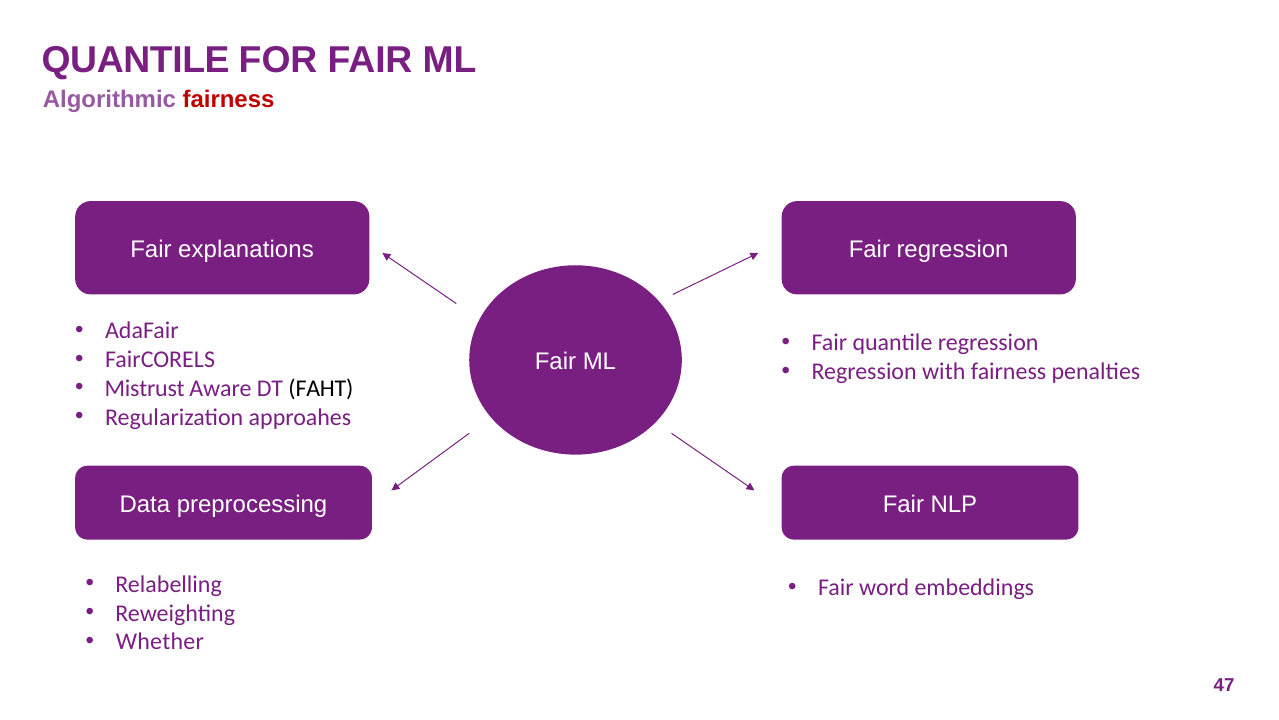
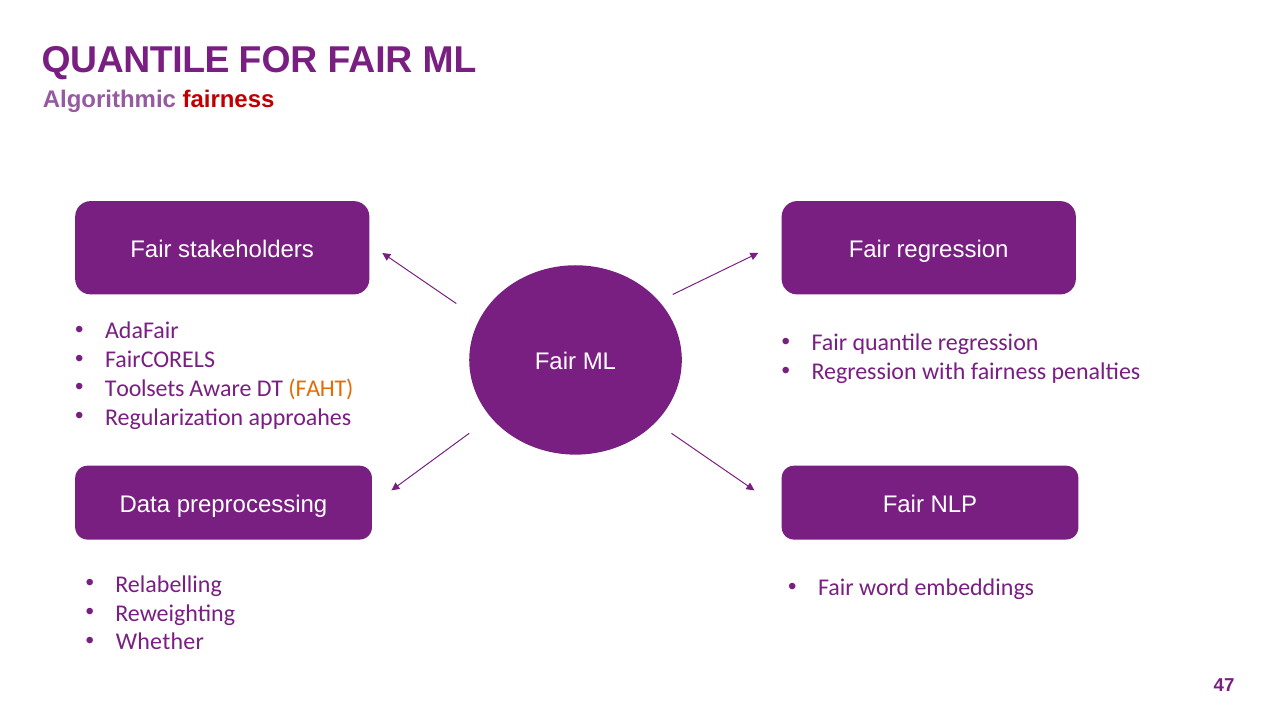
explanations: explanations -> stakeholders (246, 249)
Mistrust: Mistrust -> Toolsets (145, 388)
FAHT colour: black -> orange (321, 388)
